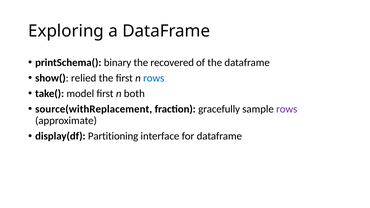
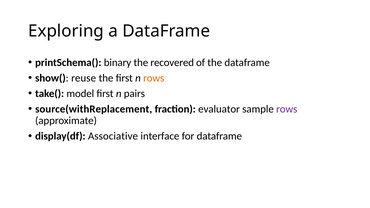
relied: relied -> reuse (84, 78)
rows colour: blue -> orange (154, 78)
both: both -> pairs (134, 94)
gracefully: gracefully -> evaluator (219, 109)
Partitioning: Partitioning -> Associative (113, 136)
